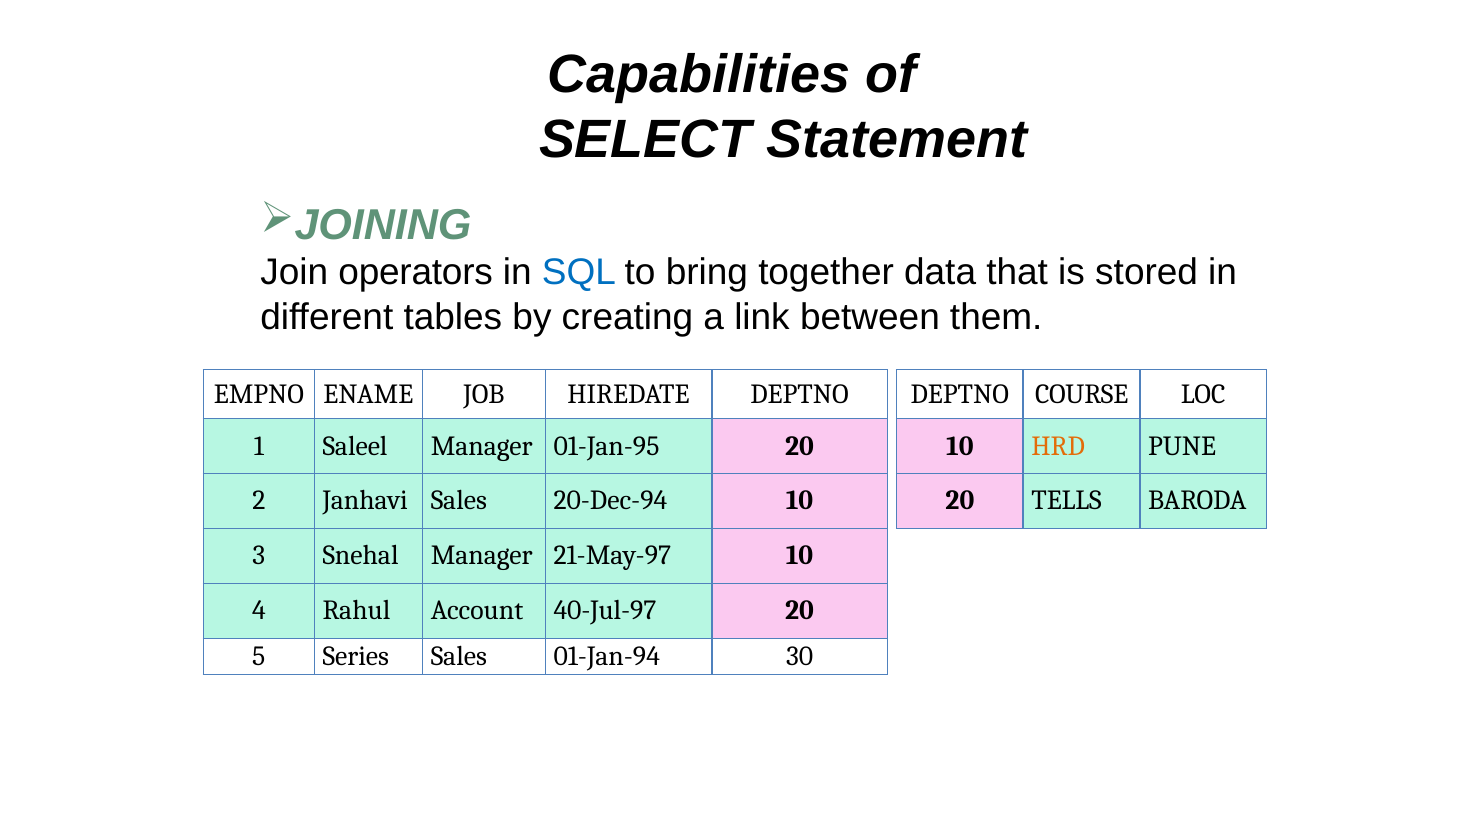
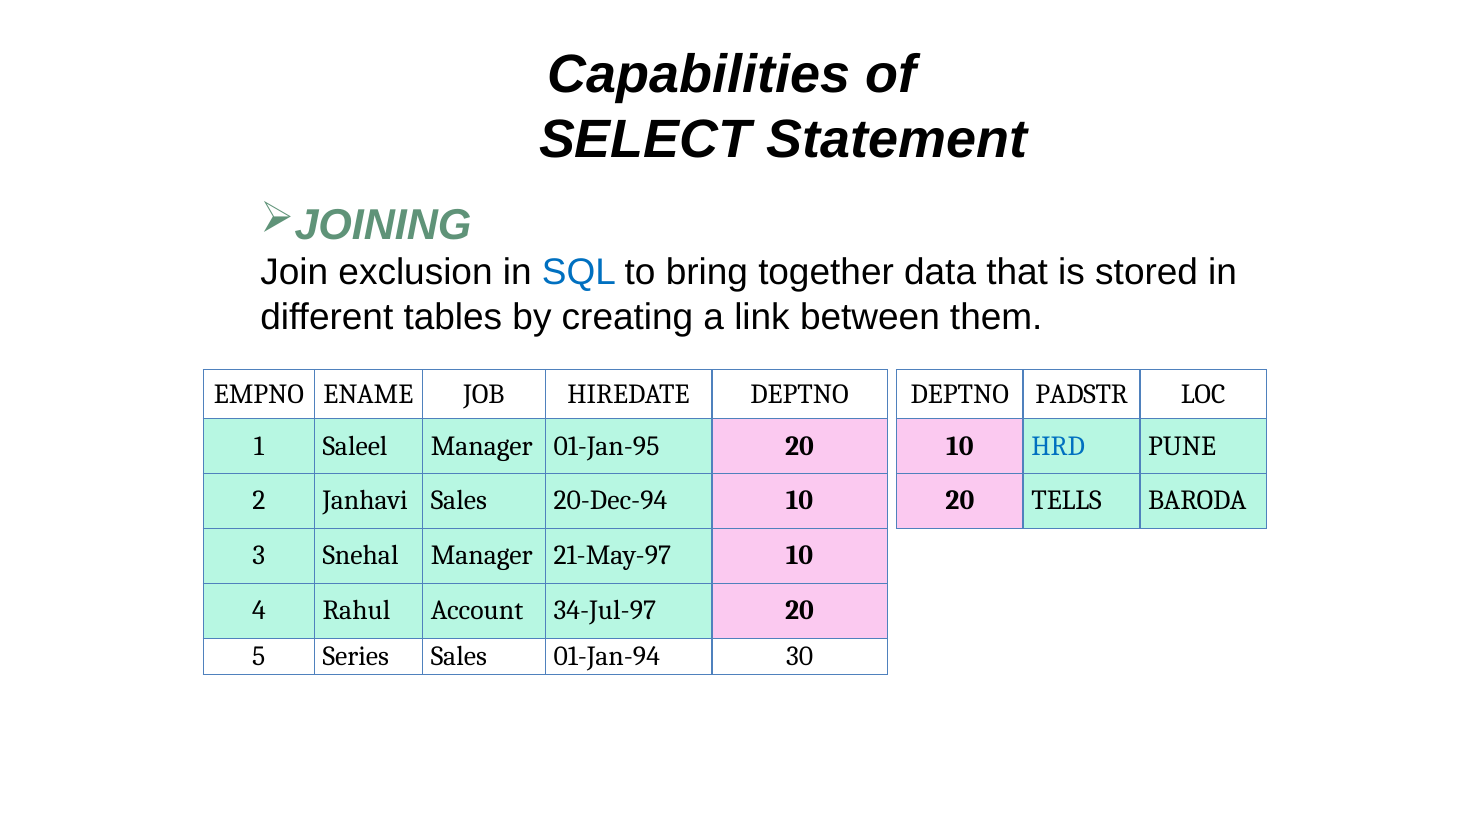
operators: operators -> exclusion (416, 272)
COURSE: COURSE -> PADSTR (1082, 394)
HRD colour: orange -> blue (1058, 446)
40-Jul-97: 40-Jul-97 -> 34-Jul-97 (605, 611)
